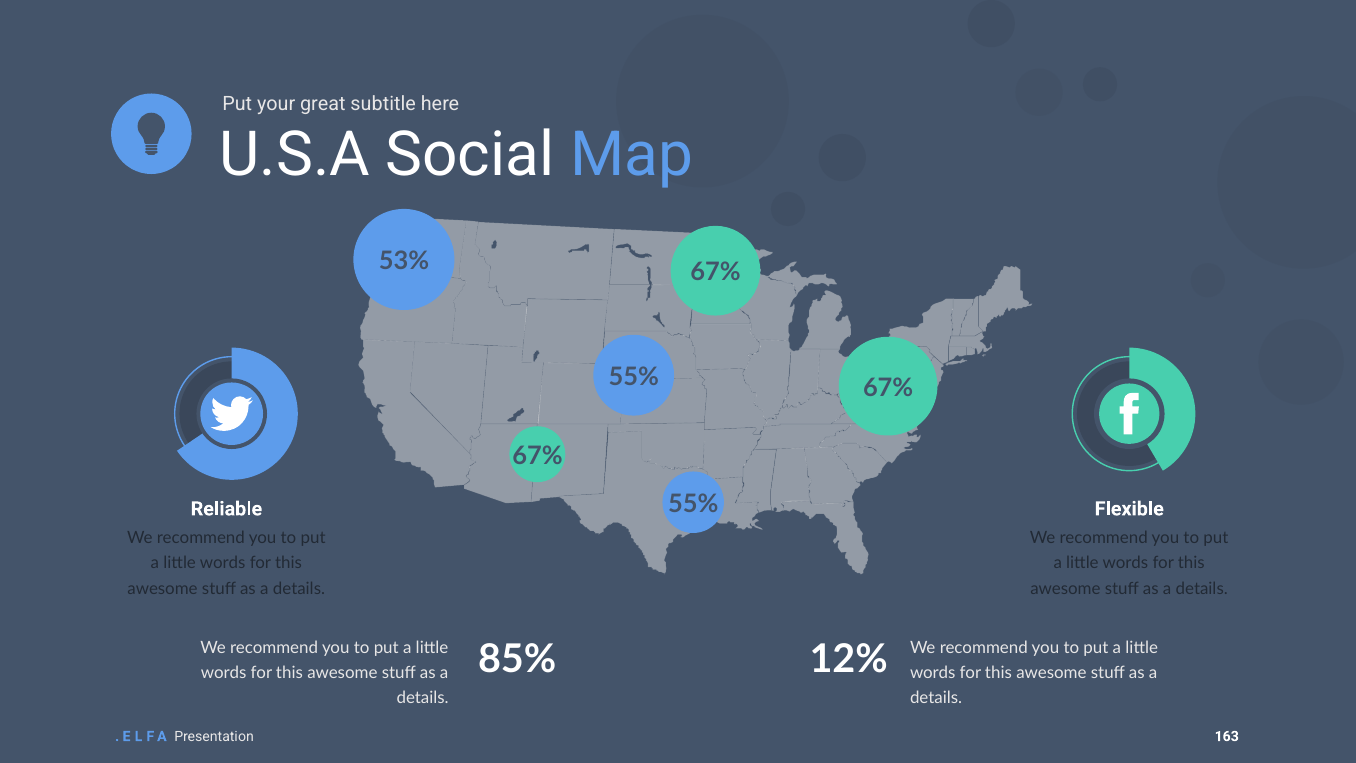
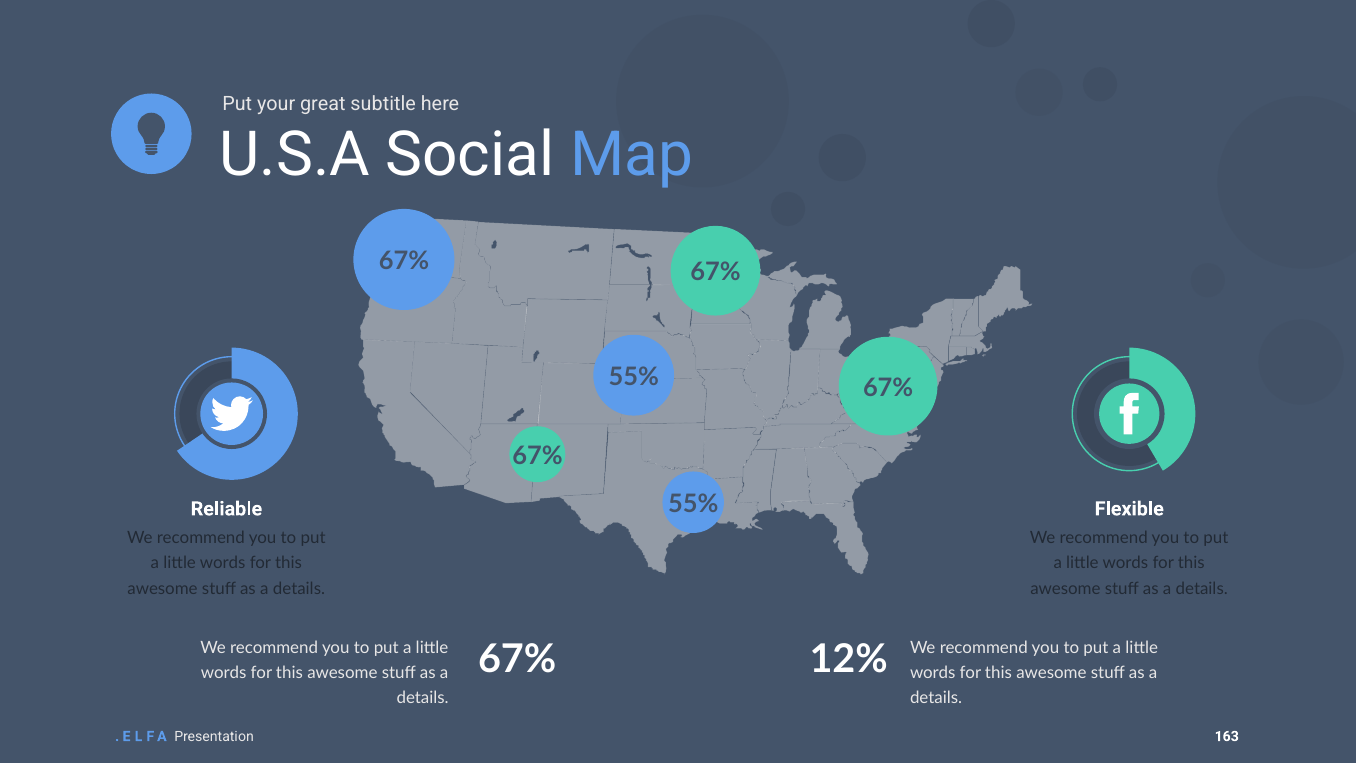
53%: 53% -> 67% (404, 261)
85%: 85% -> 67% (517, 659)
